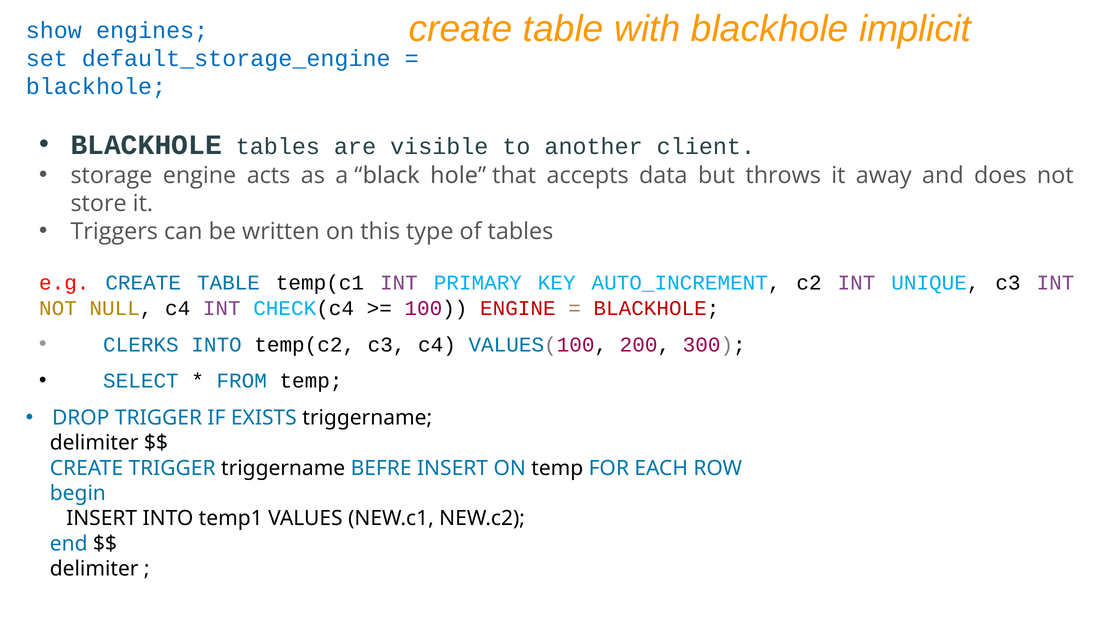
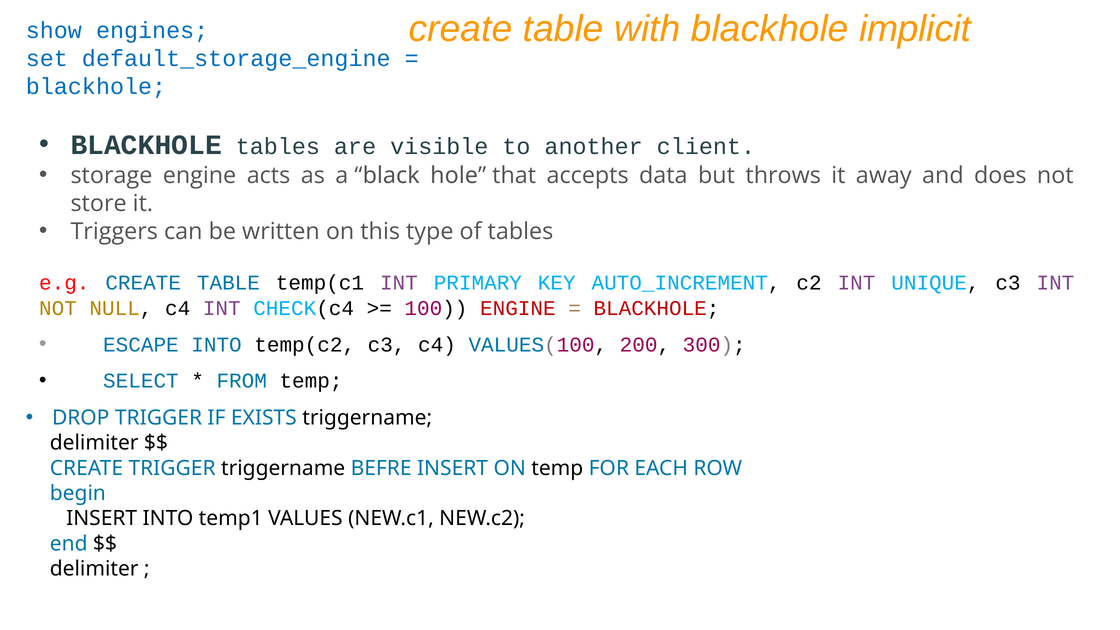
CLERKS: CLERKS -> ESCAPE (141, 345)
